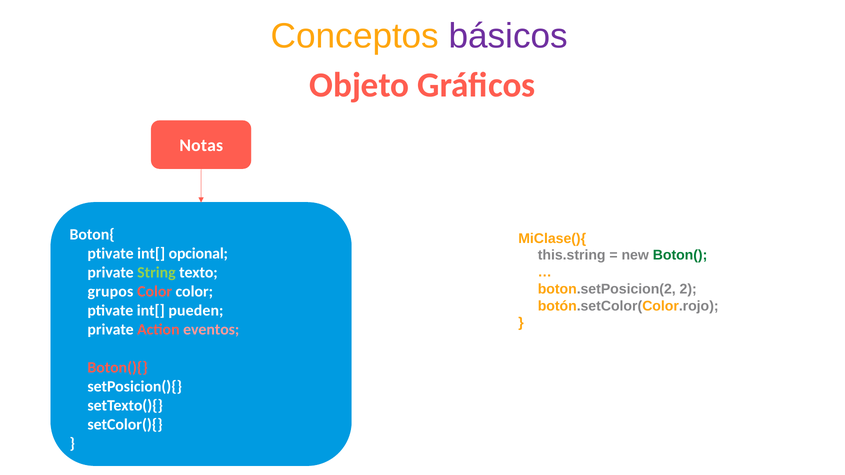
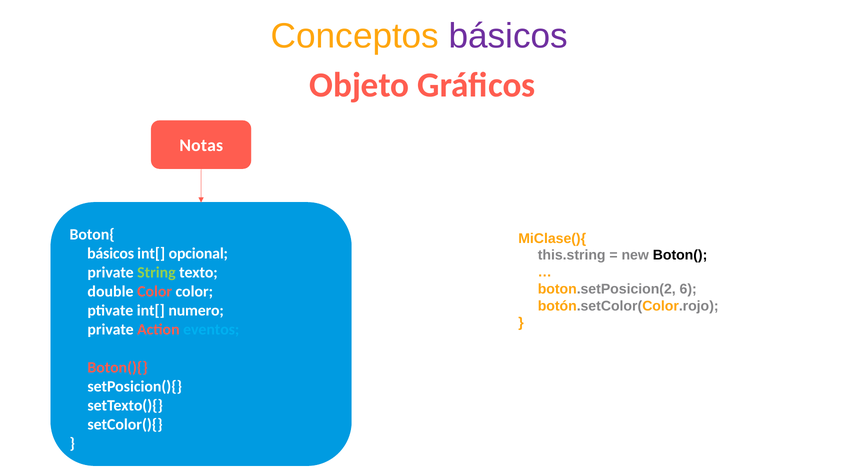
ptivate: ptivate -> básicos (111, 254)
Boton( colour: green -> black (680, 255)
2: 2 -> 6 (688, 289)
grupos: grupos -> double (111, 292)
pueden: pueden -> numero (196, 311)
eventos colour: pink -> light blue (211, 330)
